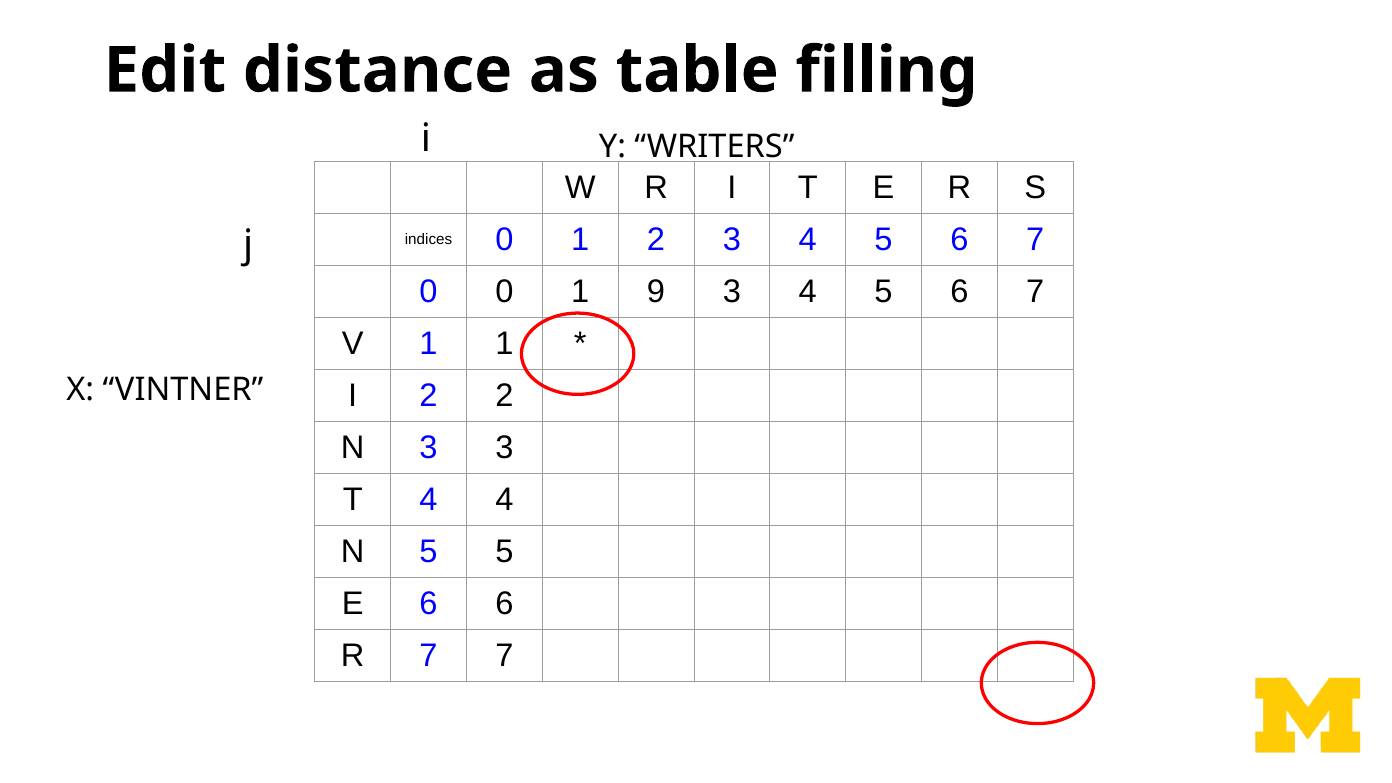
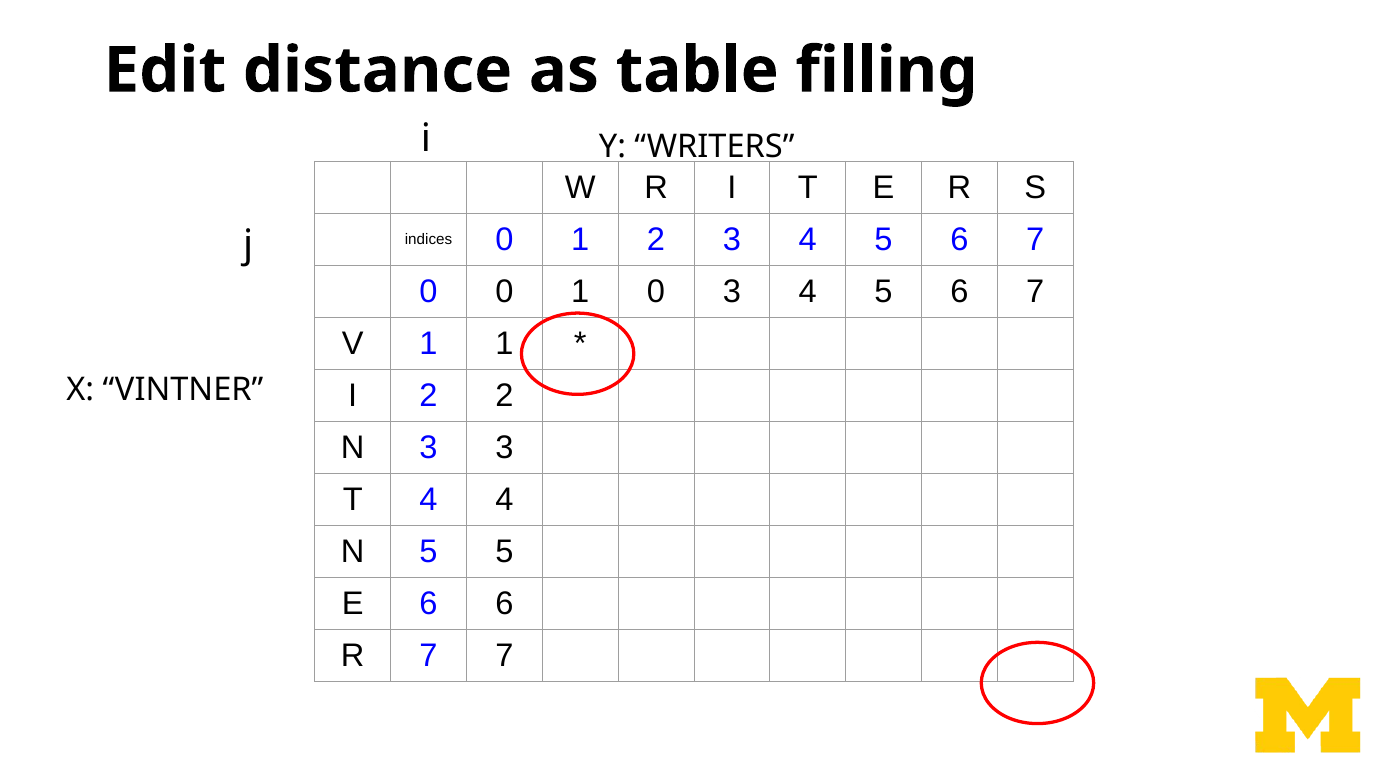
1 9: 9 -> 0 (656, 292)
